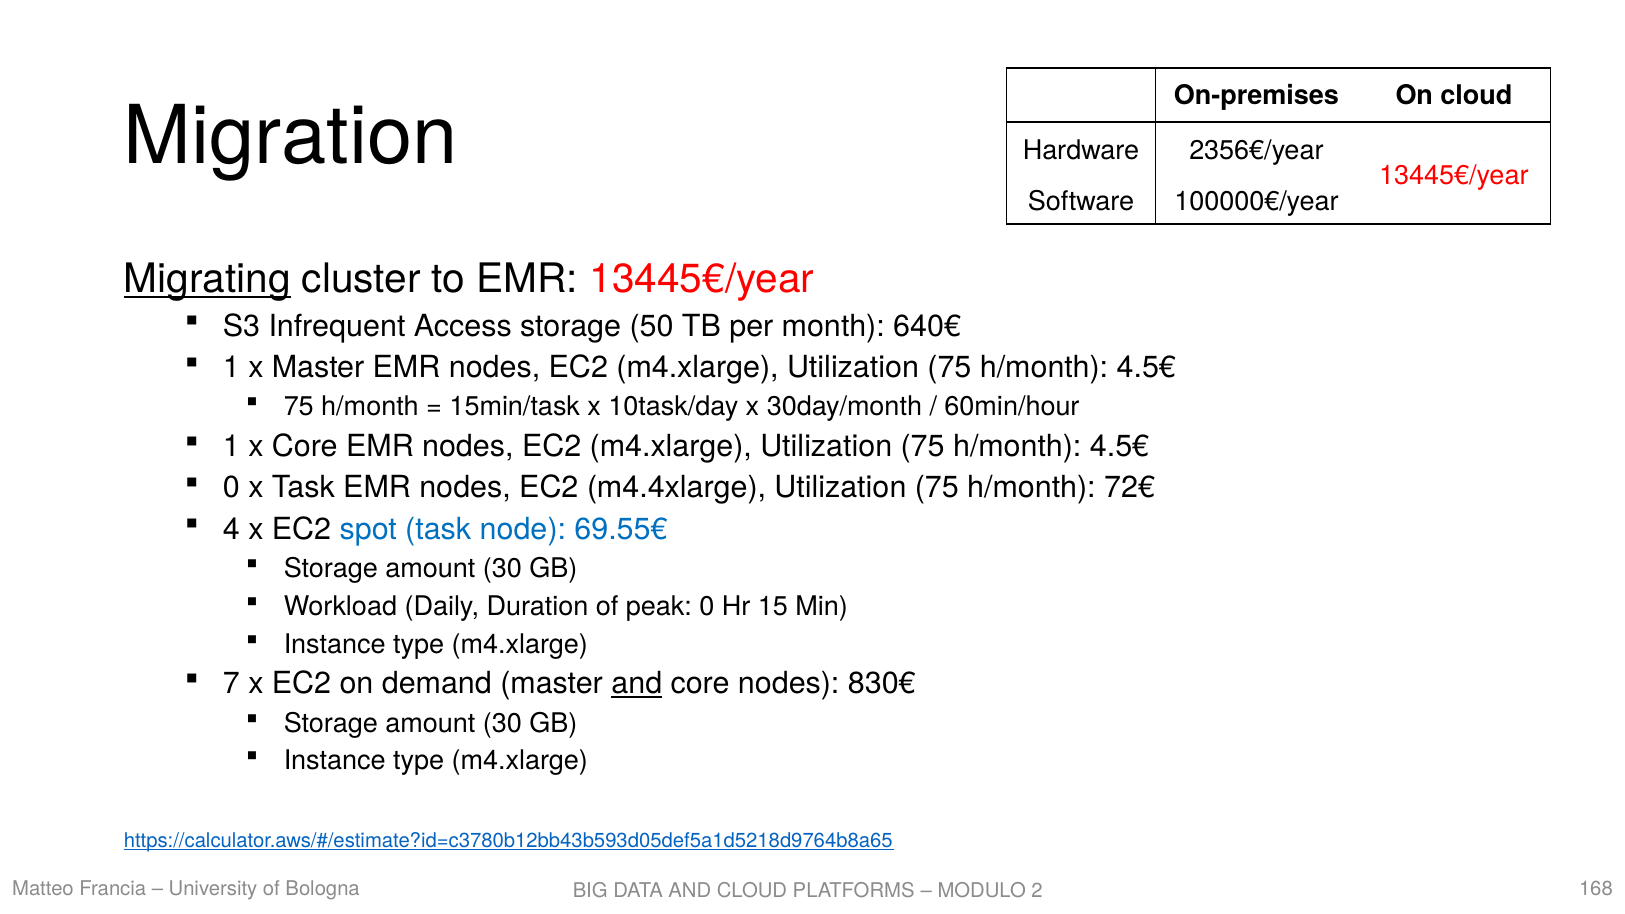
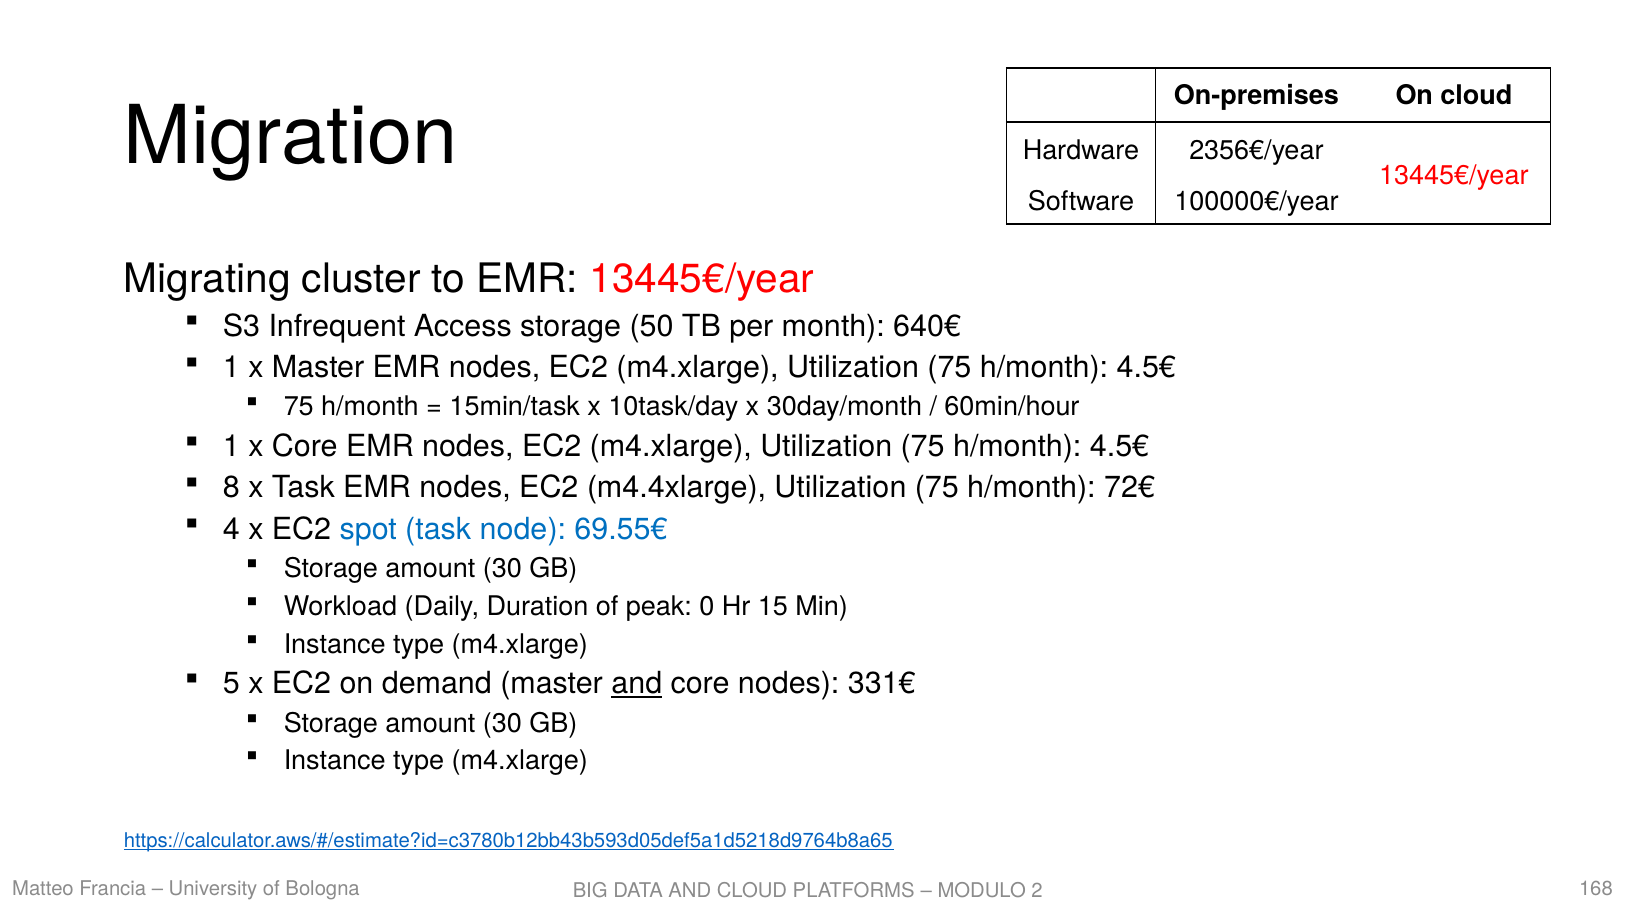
Migrating underline: present -> none (207, 279)
0: 0 -> 8 (231, 488)
7: 7 -> 5 (231, 684)
830€: 830€ -> 331€ (882, 684)
